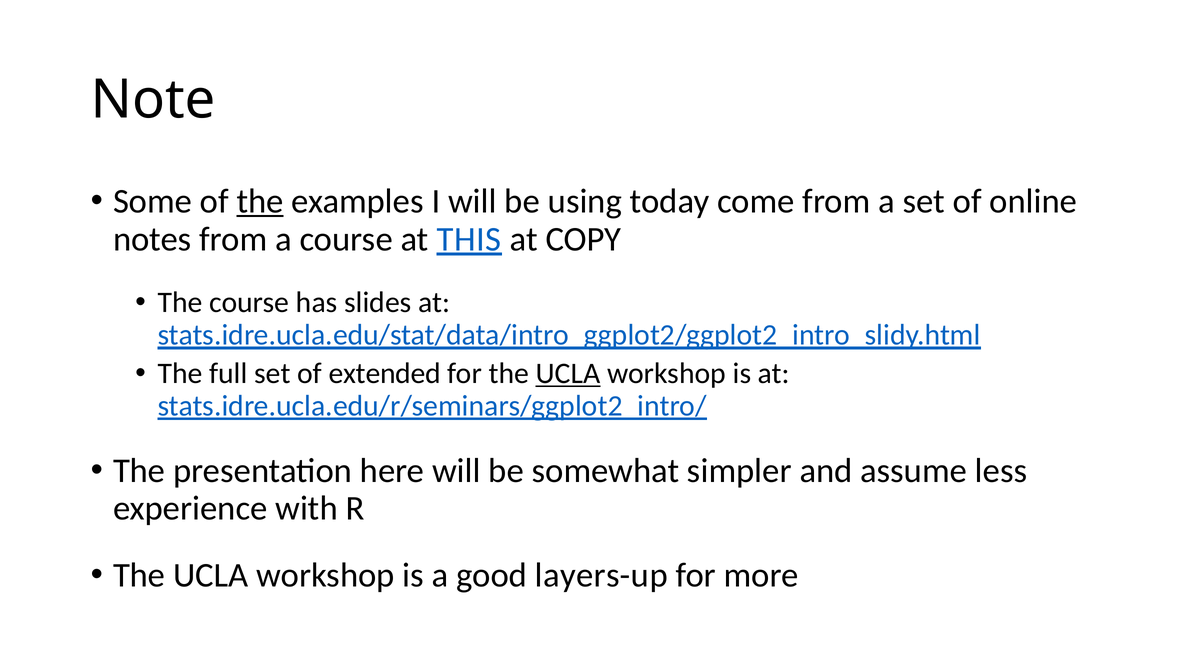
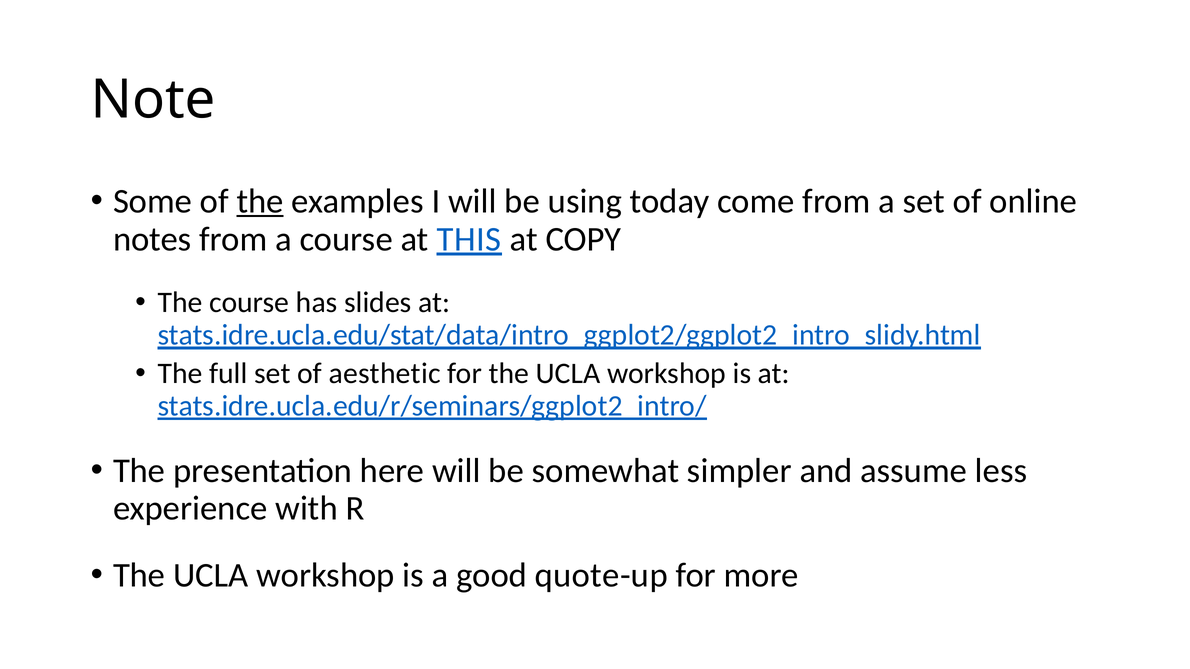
extended: extended -> aesthetic (385, 374)
UCLA underline: present -> none (568, 374)
layers-up: layers-up -> quote-up (601, 576)
